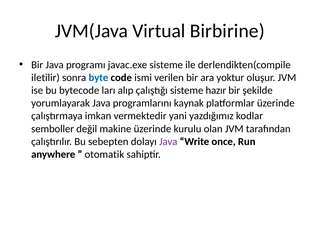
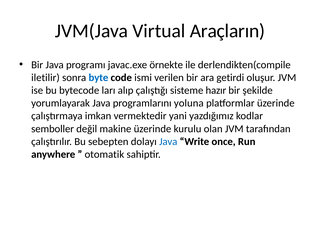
Birbirine: Birbirine -> Araçların (227, 31)
javac.exe sisteme: sisteme -> örnekte (166, 65)
yoktur: yoktur -> getirdi (230, 78)
kaynak: kaynak -> yoluna (189, 103)
Java colour: purple -> blue (168, 142)
